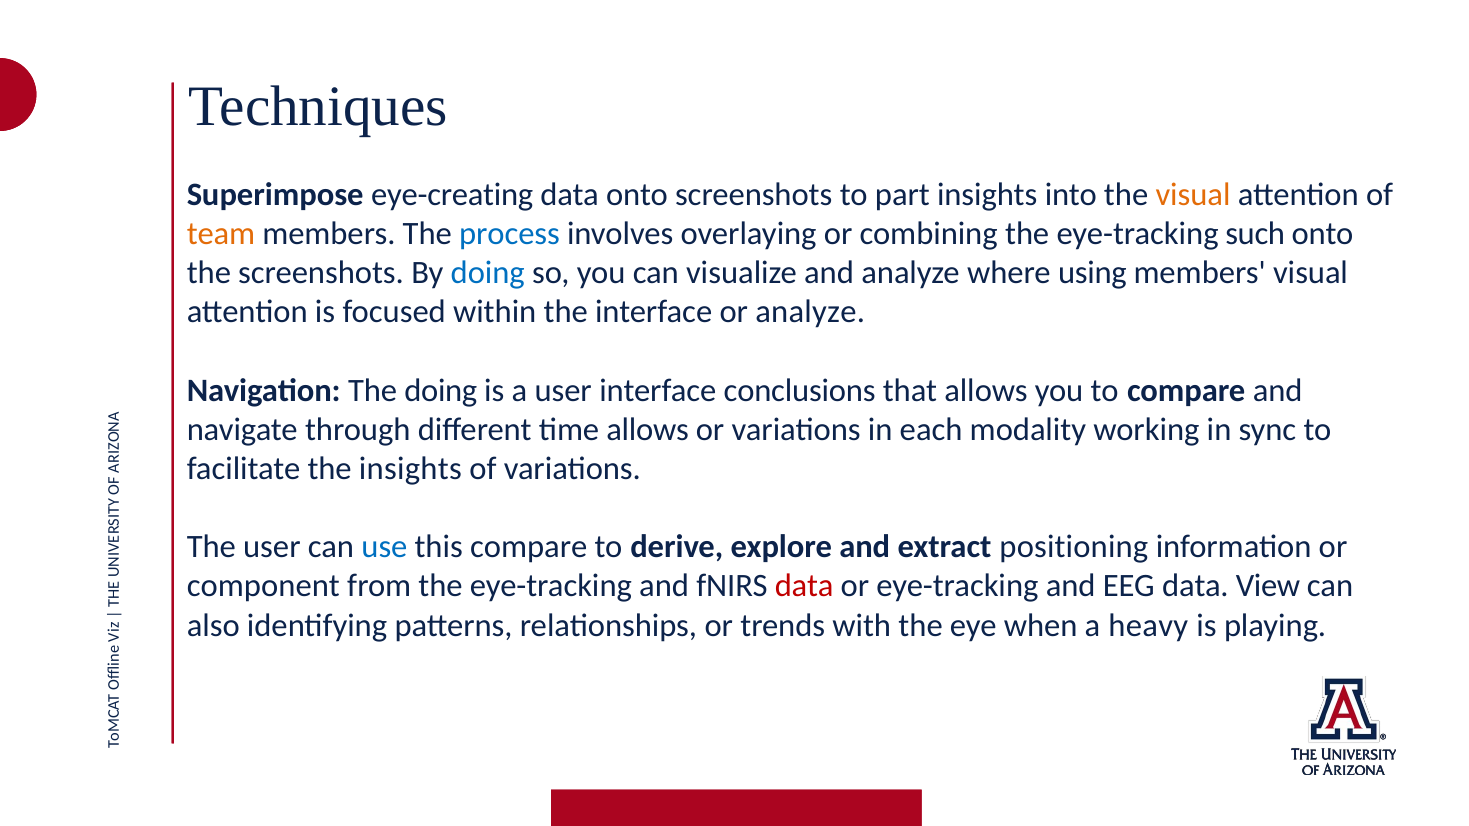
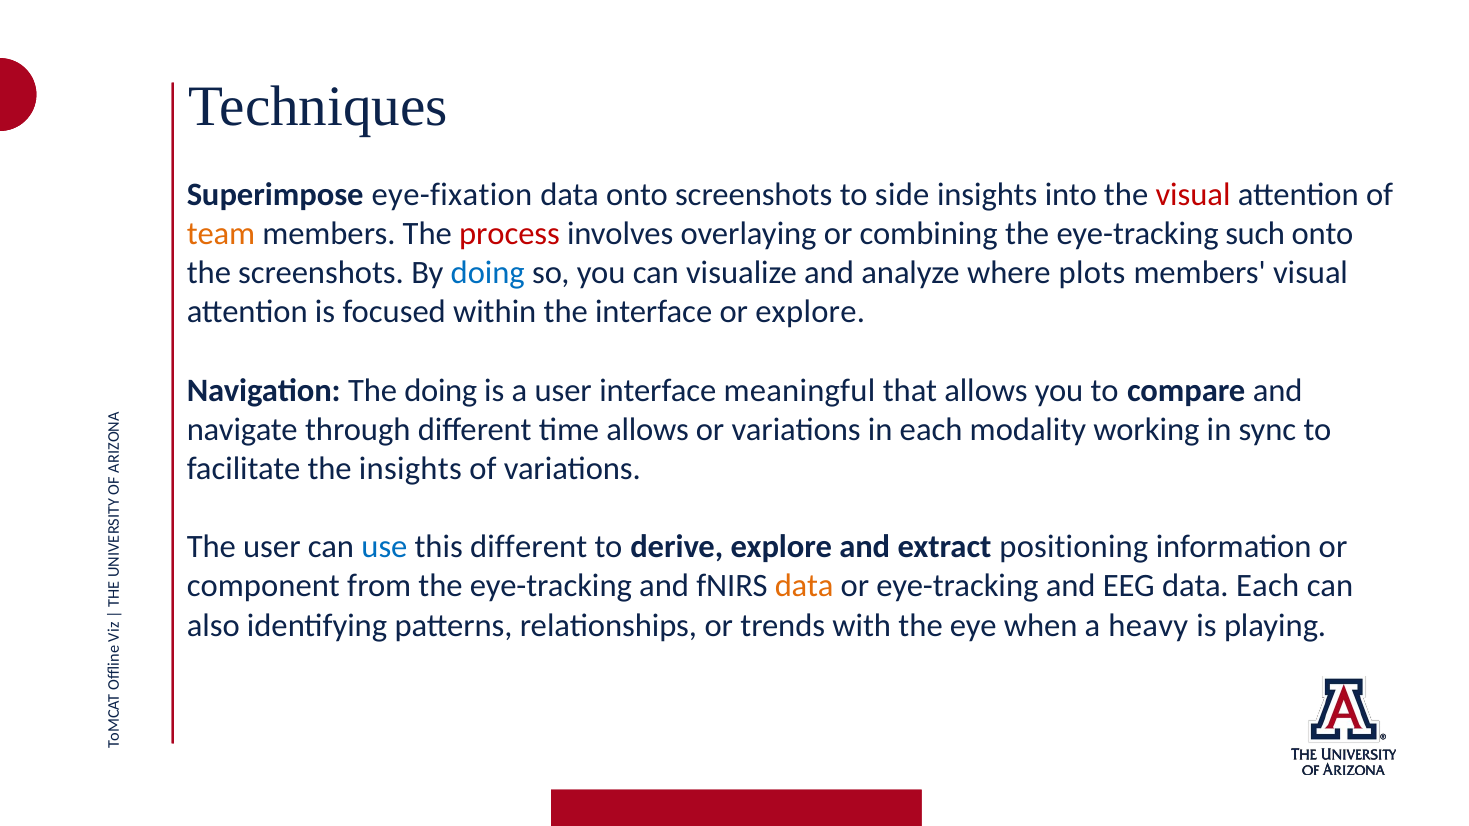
eye-creating: eye-creating -> eye-fixation (452, 195)
part: part -> side (902, 195)
visual colour: orange -> red (1193, 195)
process colour: blue -> red (509, 234)
using: using -> plots (1092, 273)
or analyze: analyze -> explore (810, 312)
conclusions: conclusions -> meaningful (799, 391)
this compare: compare -> different (529, 547)
data colour: red -> orange (804, 586)
data View: View -> Each (1268, 586)
